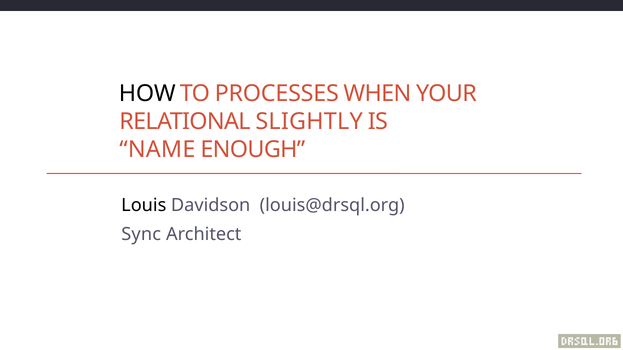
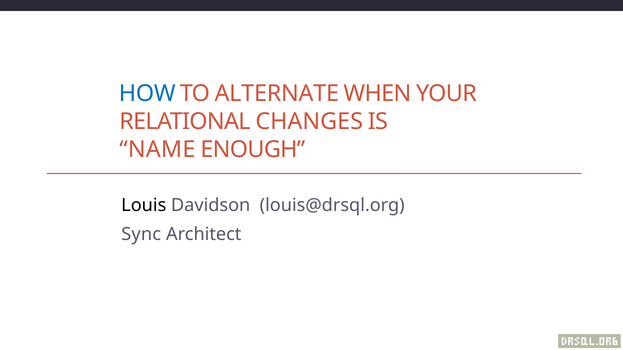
HOW colour: black -> blue (147, 94)
PROCESSES: PROCESSES -> ALTERNATE (277, 94)
SLIGHTLY: SLIGHTLY -> CHANGES (309, 122)
